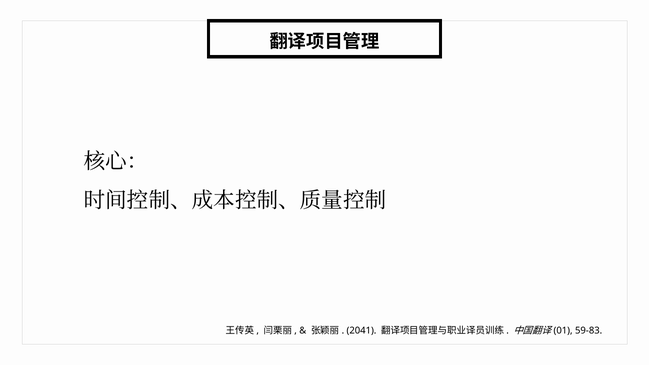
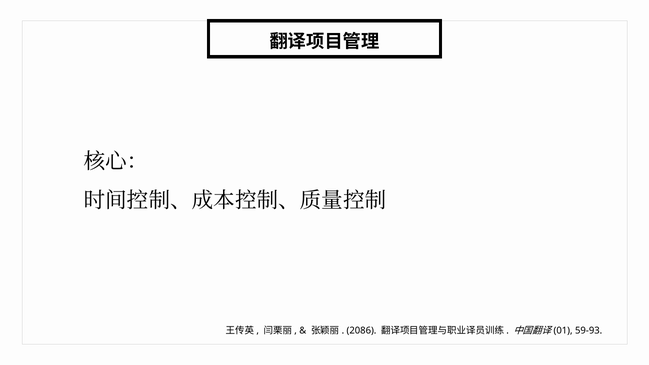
2041: 2041 -> 2086 (362, 331)
59-83: 59-83 -> 59-93 (589, 331)
